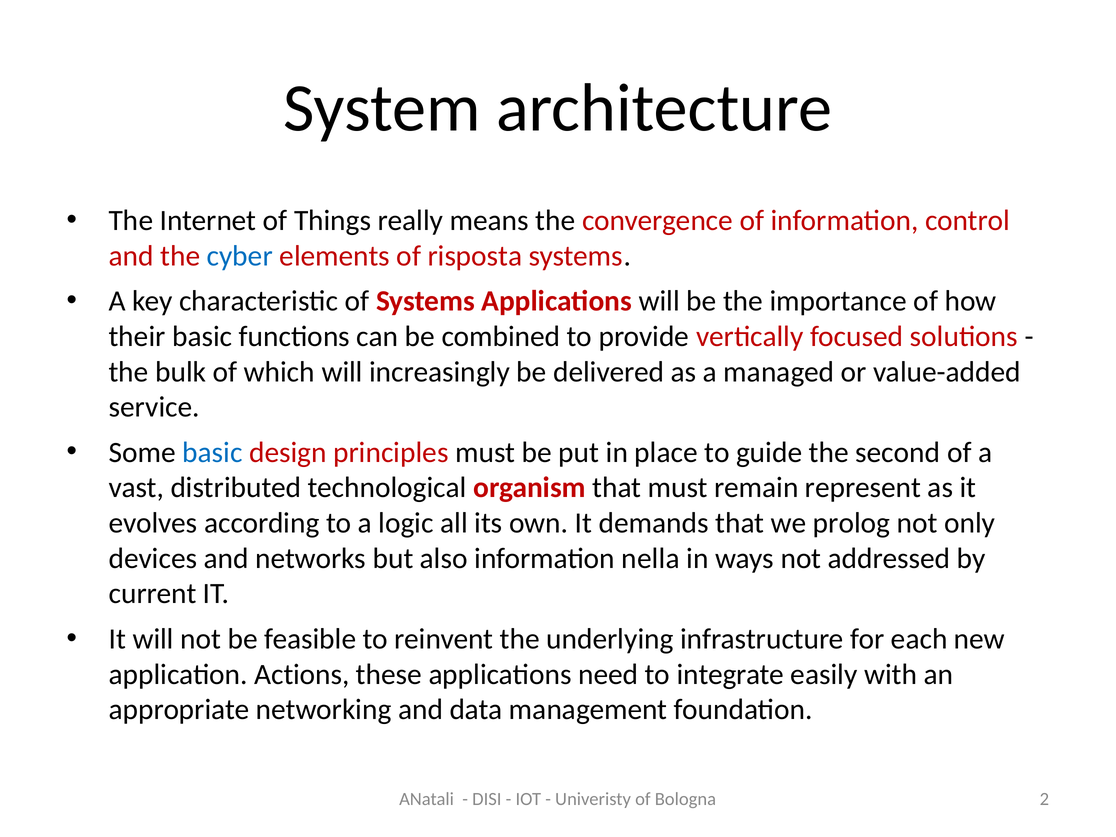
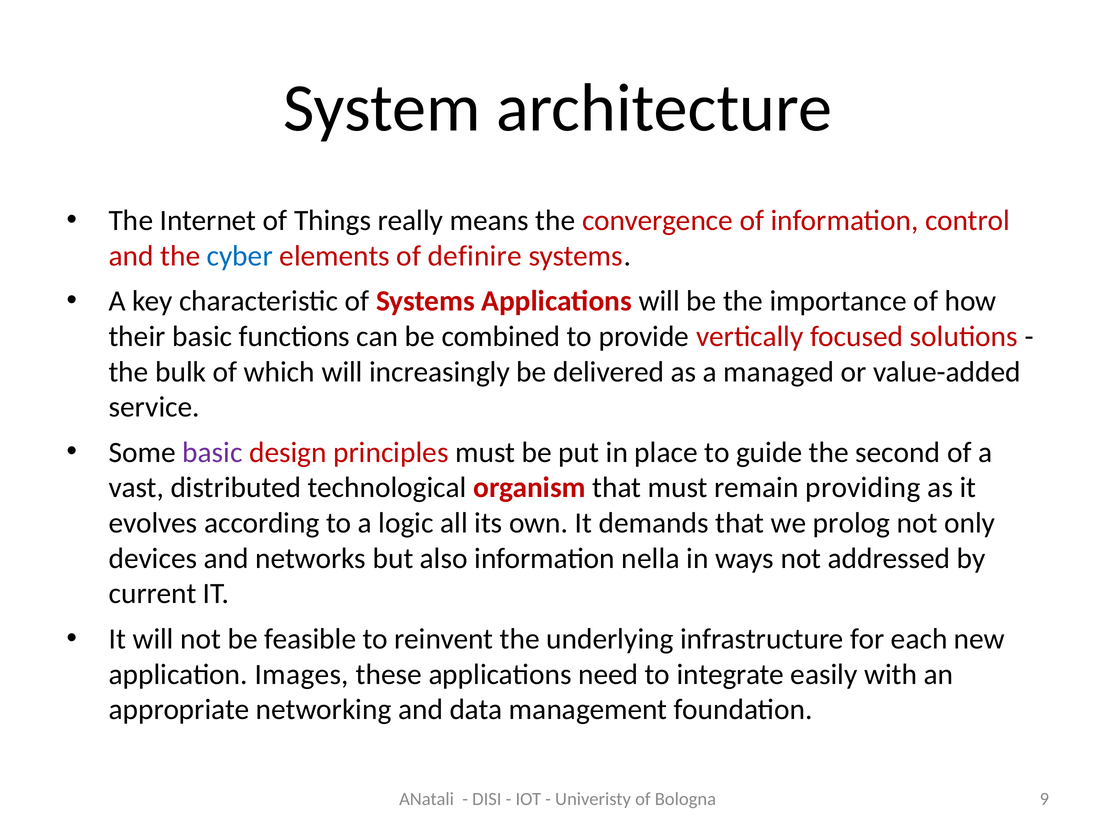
risposta: risposta -> definire (475, 256)
basic colour: blue -> purple (212, 452)
represent: represent -> providing (863, 488)
Actions: Actions -> Images (302, 674)
2: 2 -> 9 (1044, 799)
